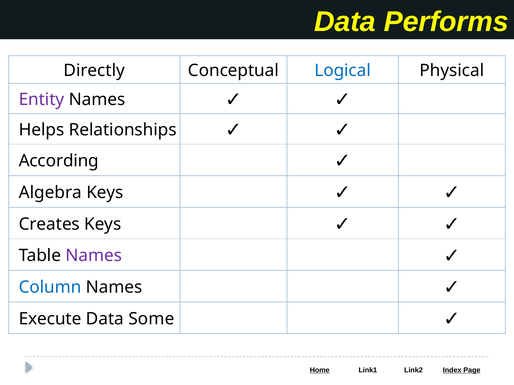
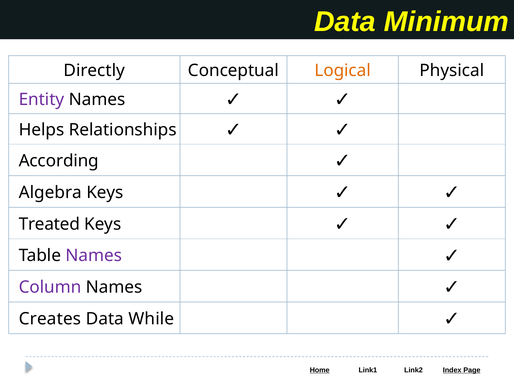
Performs: Performs -> Minimum (446, 22)
Logical colour: blue -> orange (343, 71)
Creates: Creates -> Treated (49, 224)
Column colour: blue -> purple (50, 288)
Execute: Execute -> Creates (50, 319)
Some: Some -> While (151, 319)
